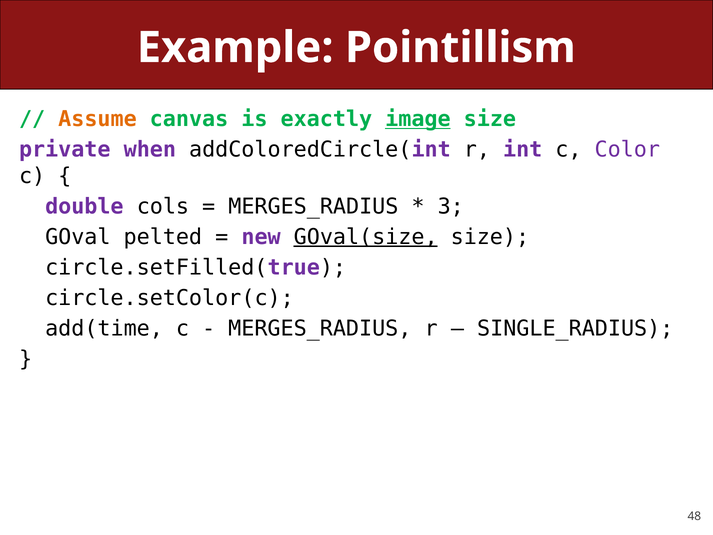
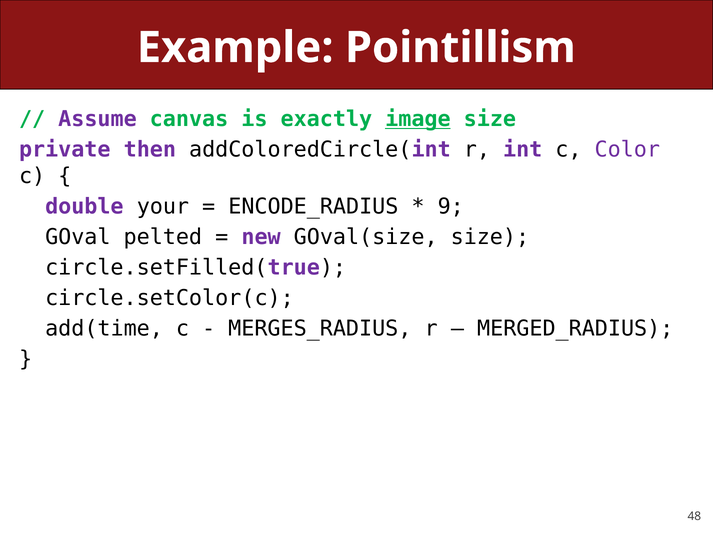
Assume colour: orange -> purple (97, 119)
when: when -> then (150, 150)
cols: cols -> your (163, 206)
MERGES_RADIUS: MERGES_RADIUS -> ENCODE_RADIUS (313, 206)
3: 3 -> 9 (451, 206)
GOval(size underline: present -> none (366, 237)
SINGLE_RADIUS: SINGLE_RADIUS -> MERGED_RADIUS (575, 328)
